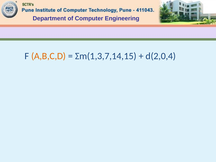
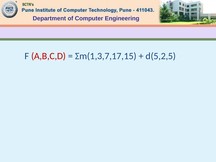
A,B,C,D colour: orange -> red (49, 56)
Σm(1,3,7,14,15: Σm(1,3,7,14,15 -> Σm(1,3,7,17,15 (106, 56)
d(2,0,4: d(2,0,4 -> d(5,2,5 (161, 56)
